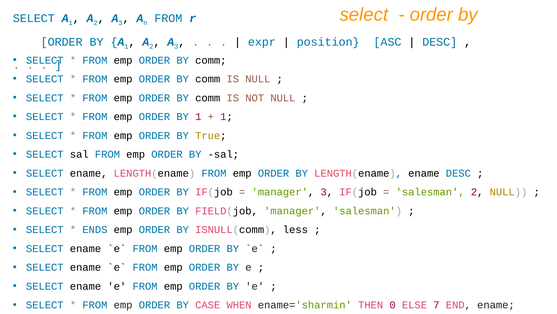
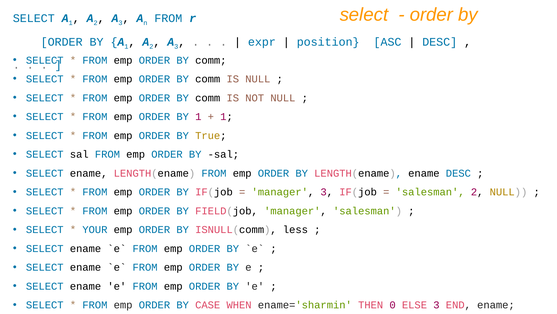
ENDS: ENDS -> YOUR (95, 229)
ELSE 7: 7 -> 3 (436, 304)
